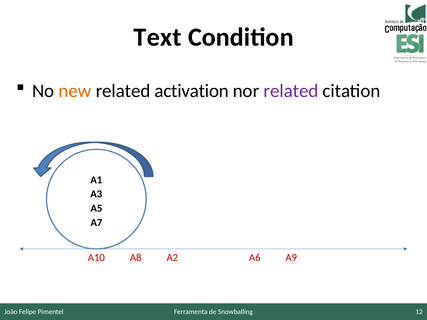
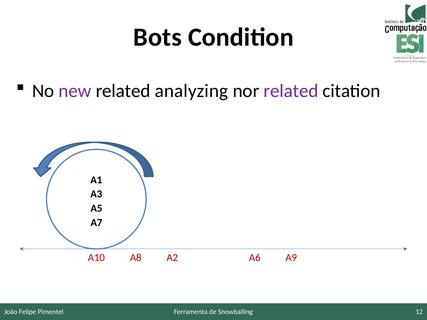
Text: Text -> Bots (158, 37)
new colour: orange -> purple (75, 91)
activation: activation -> analyzing (191, 91)
